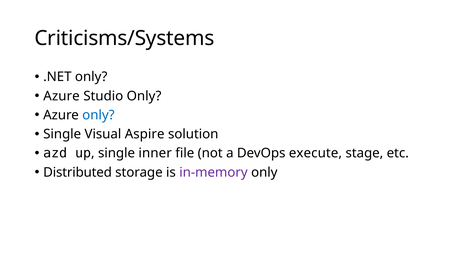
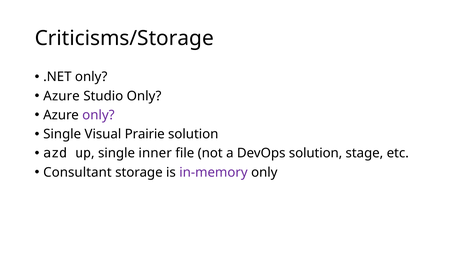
Criticisms/Systems: Criticisms/Systems -> Criticisms/Storage (124, 38)
only colour: blue -> purple (98, 115)
Aspire: Aspire -> Prairie (145, 134)
DevOps execute: execute -> solution (316, 153)
Distributed: Distributed -> Consultant (77, 172)
